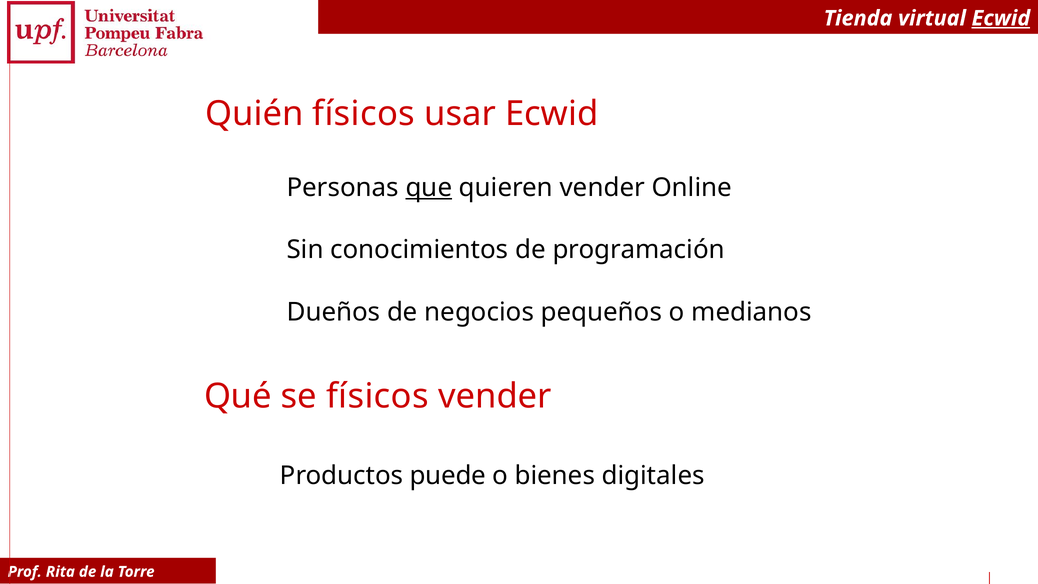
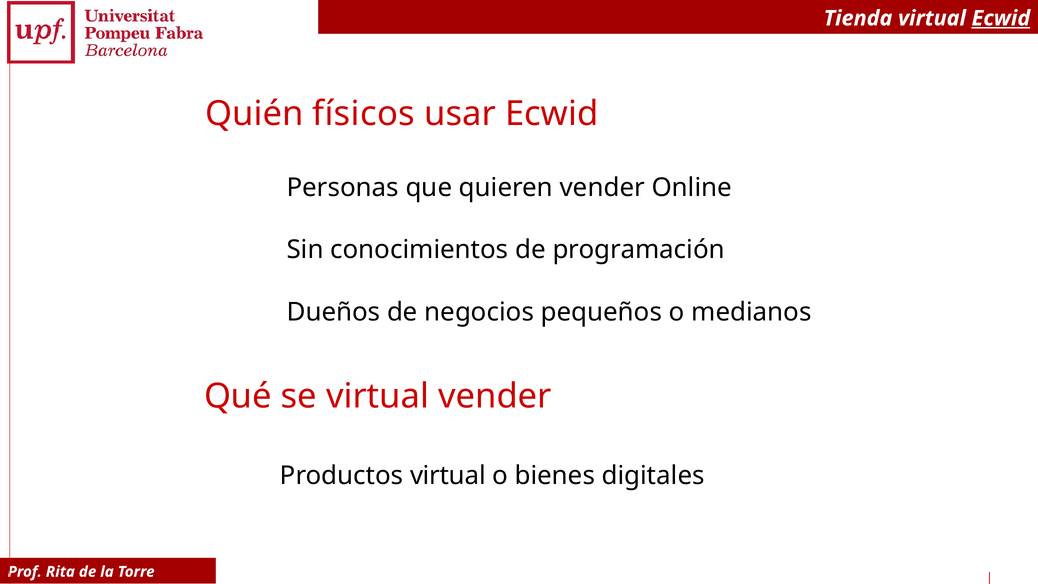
que underline: present -> none (429, 187)
se físicos: físicos -> virtual (378, 396)
Productos puede: puede -> virtual (448, 476)
